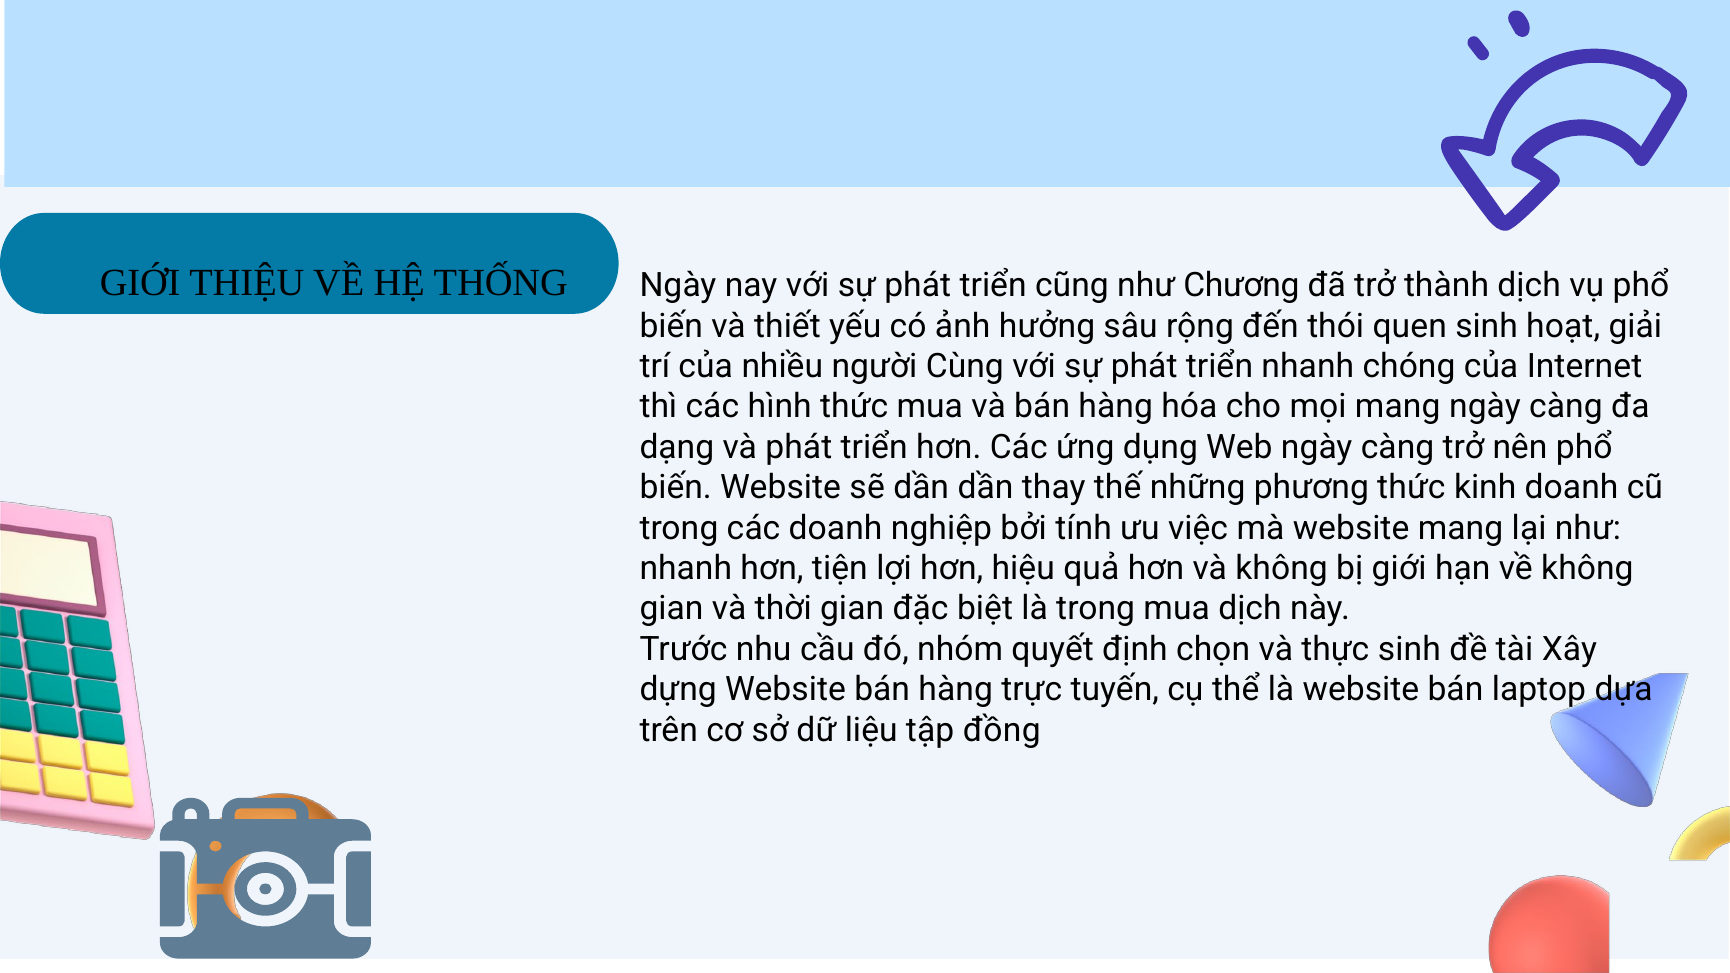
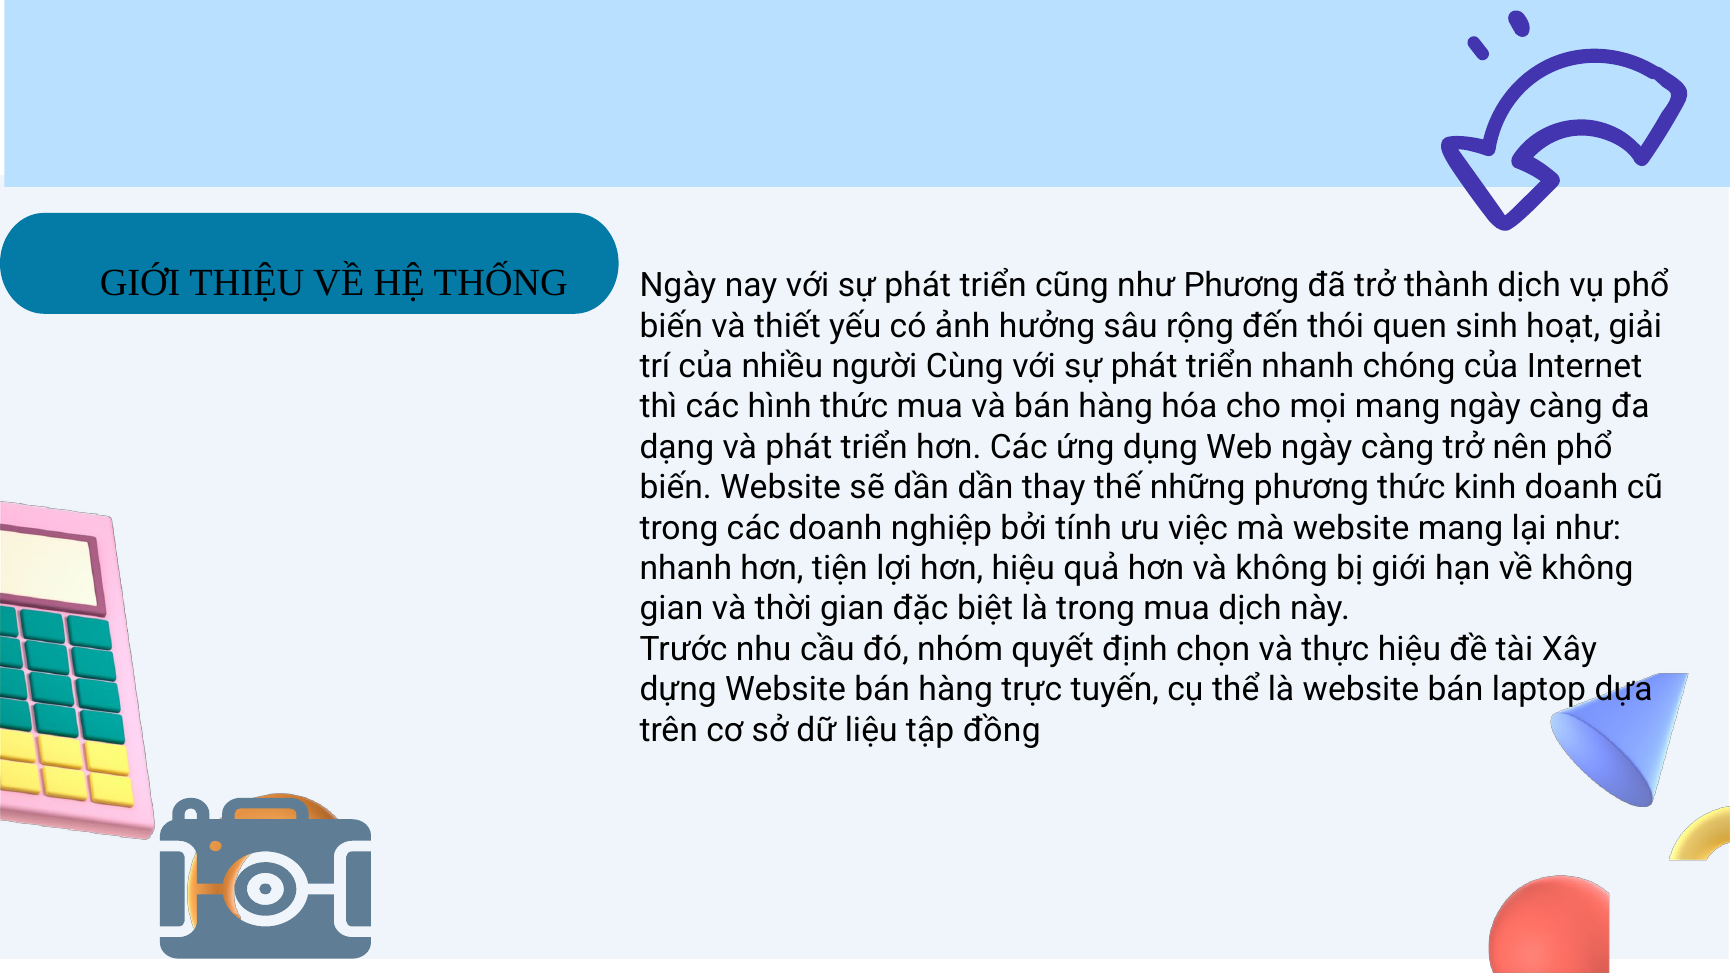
như Chương: Chương -> Phương (1241, 286)
thực sinh: sinh -> hiệu (1409, 649)
